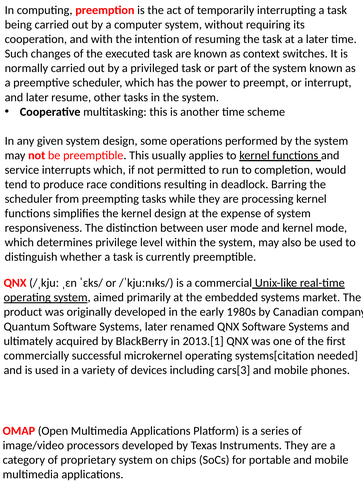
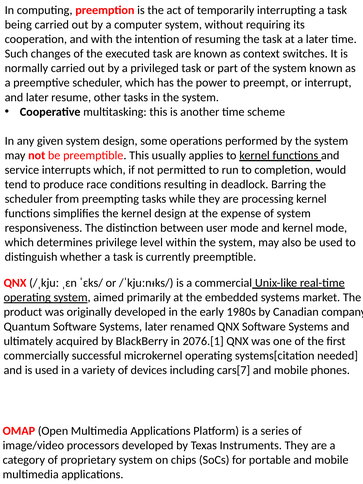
2013.[1: 2013.[1 -> 2076.[1 (203, 341)
cars[3: cars[3 -> cars[7 (234, 370)
